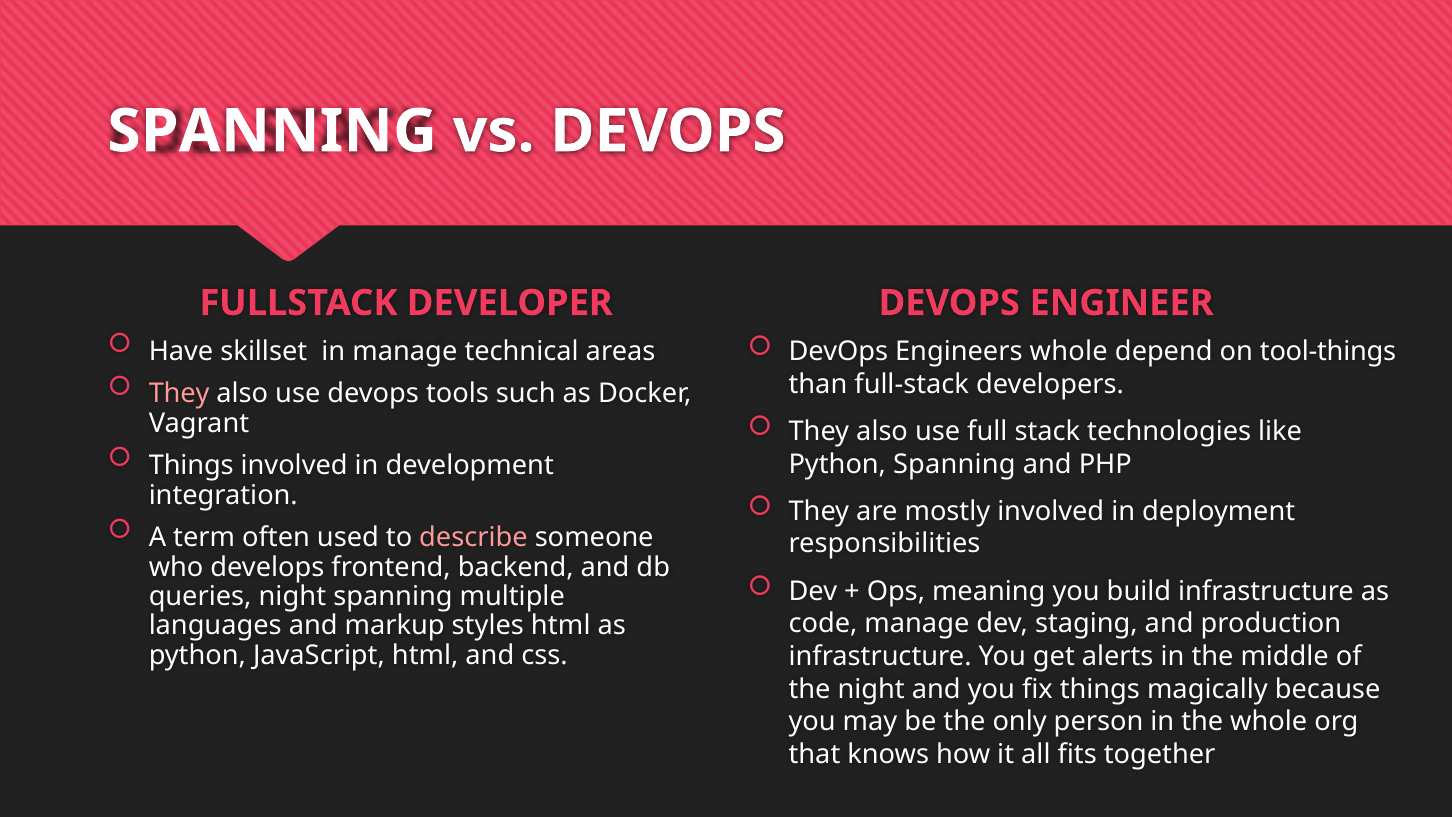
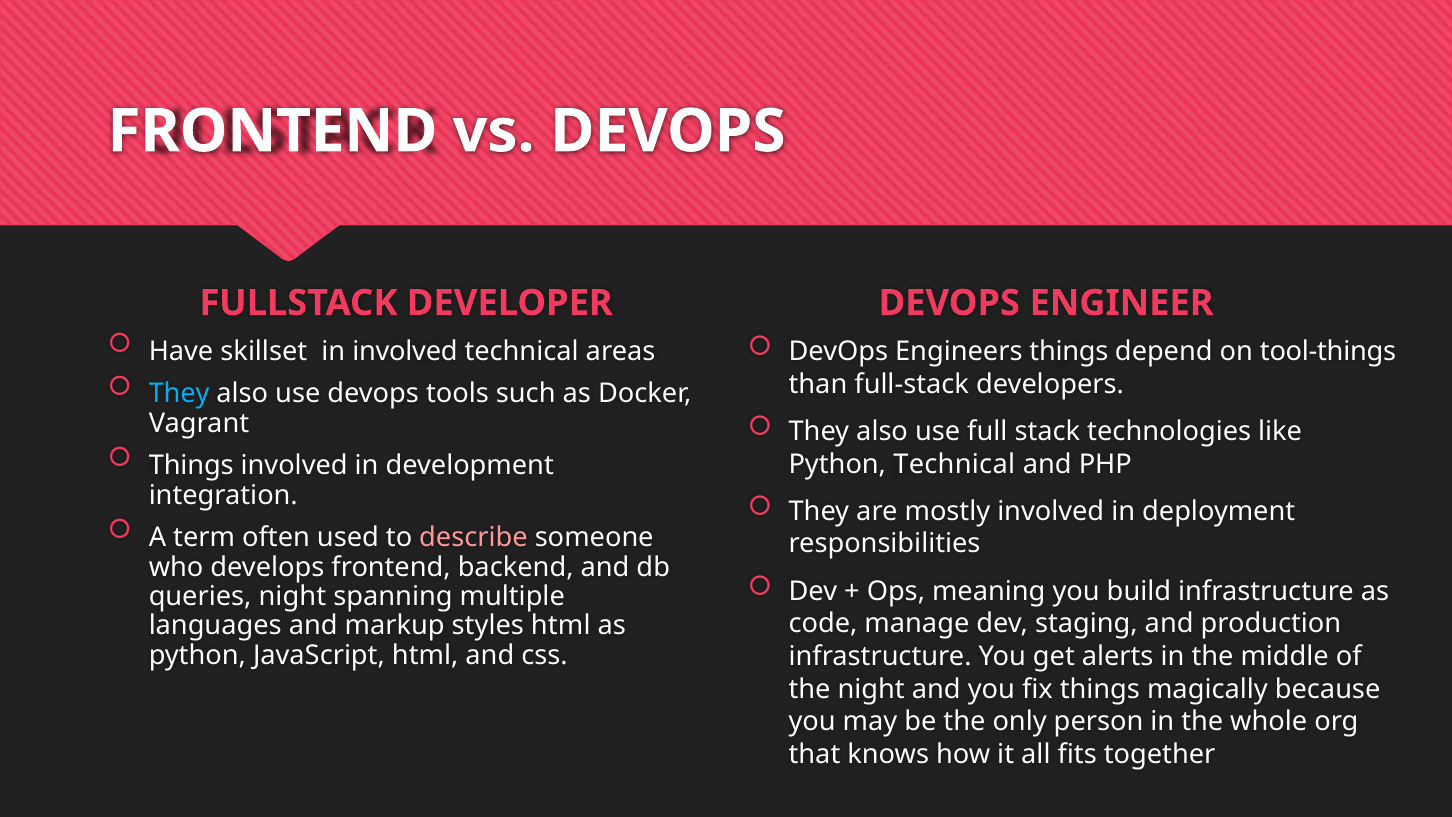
SPANNING: SPANNING -> FRONTEND (272, 131)
in manage: manage -> involved (405, 351)
Engineers whole: whole -> things (1069, 351)
They colour: pink -> light blue (179, 394)
Python Spanning: Spanning -> Technical (954, 464)
